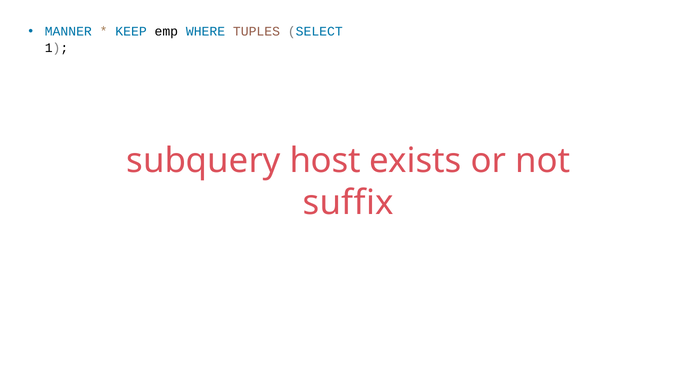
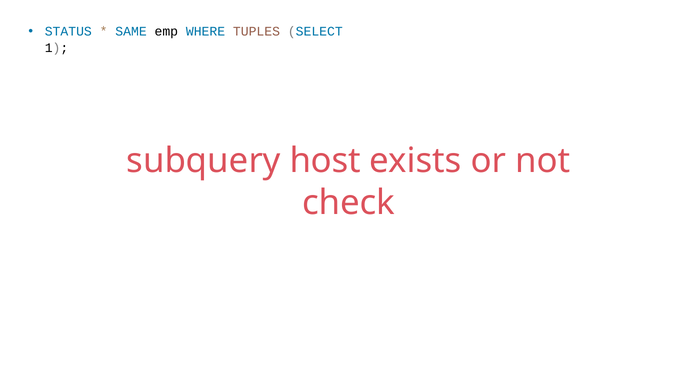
MANNER: MANNER -> STATUS (68, 31)
KEEP: KEEP -> SAME (131, 31)
suffix: suffix -> check (349, 203)
